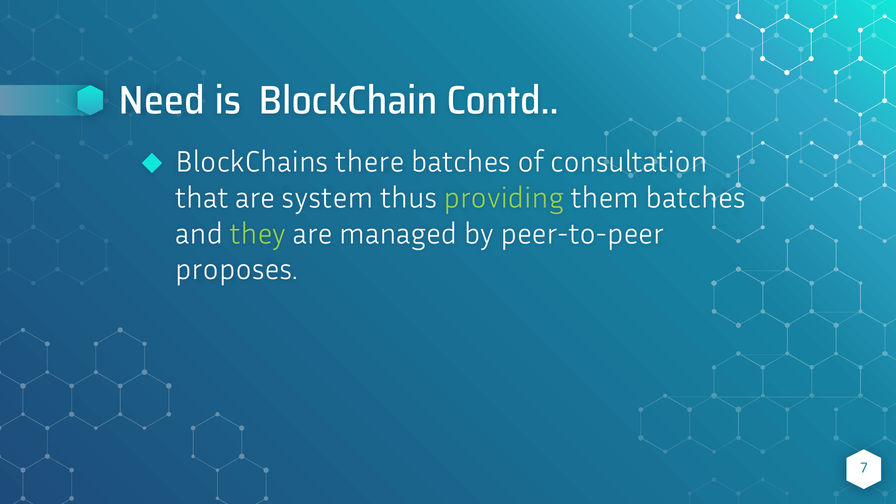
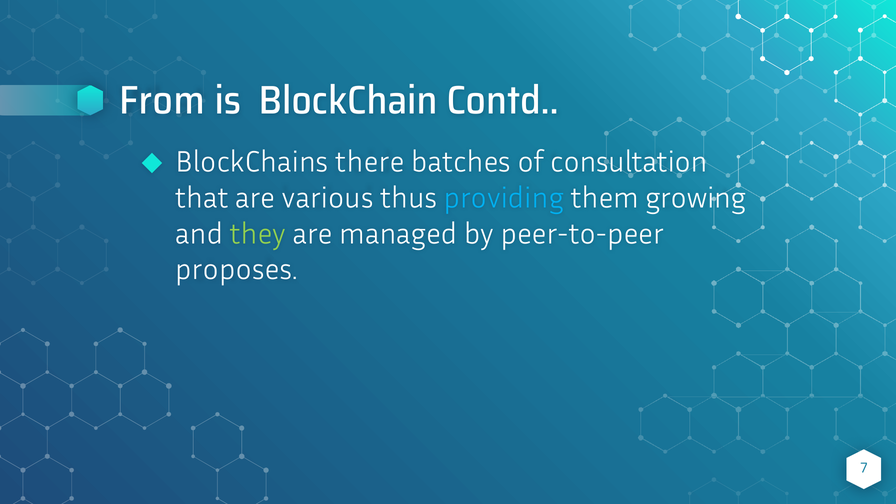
Need: Need -> From (162, 101)
system: system -> various (328, 198)
providing colour: light green -> light blue (504, 198)
them batches: batches -> growing (696, 198)
